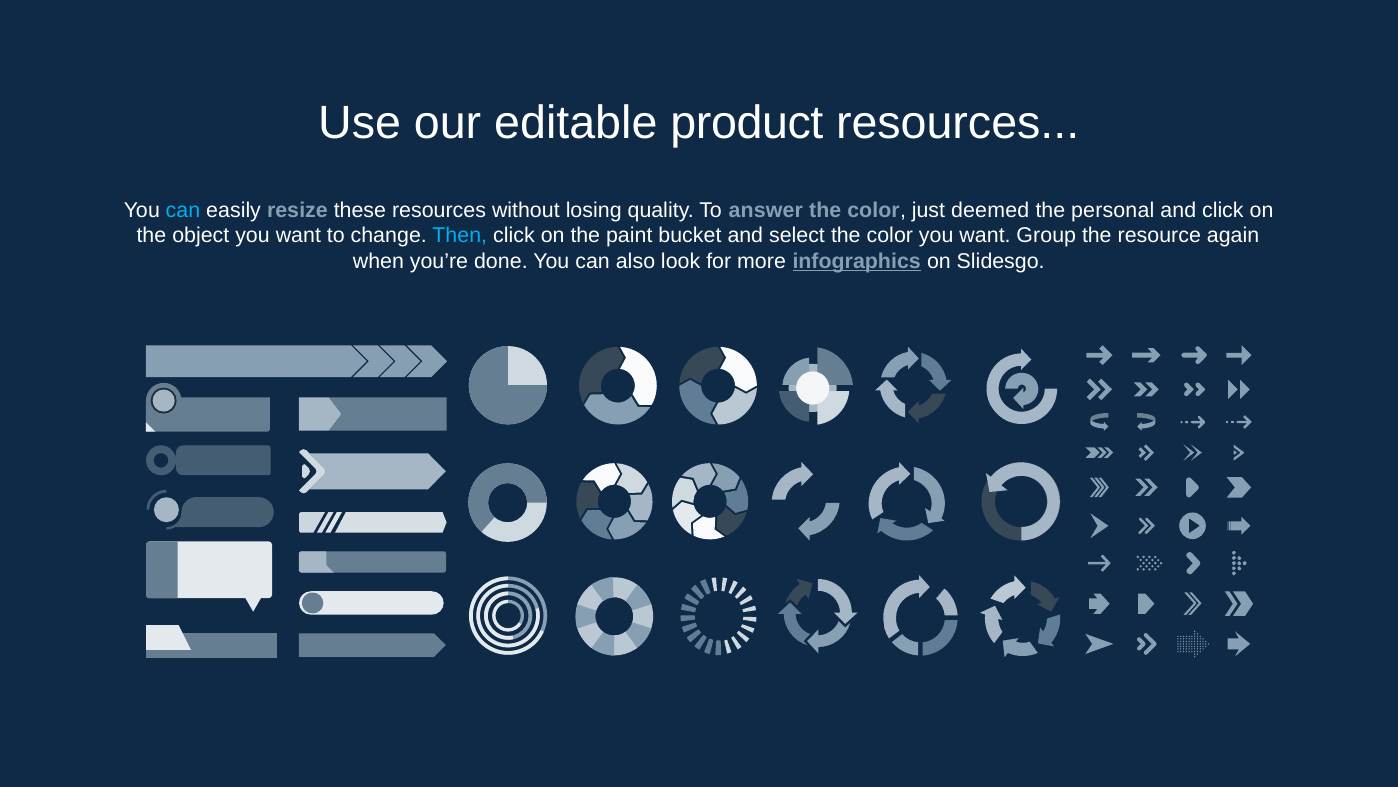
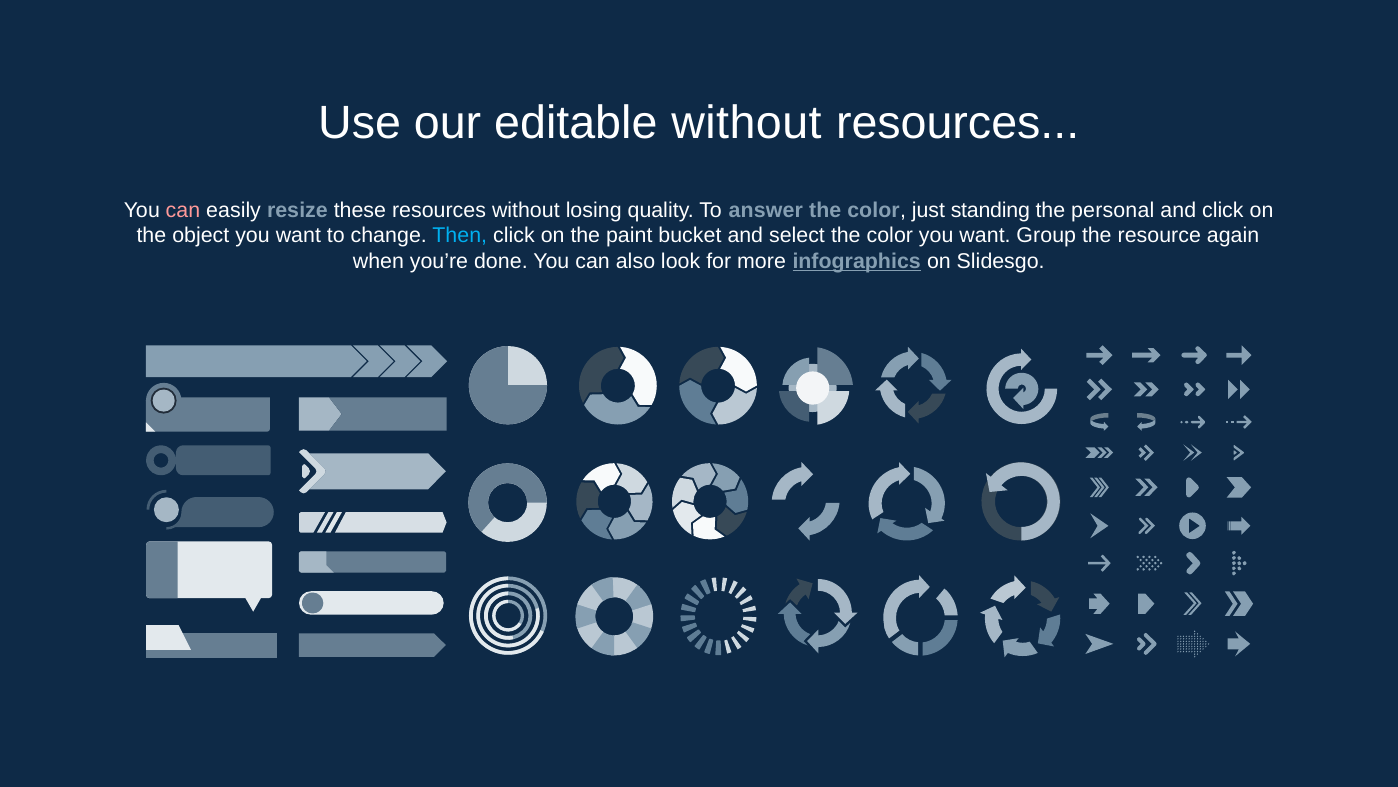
editable product: product -> without (746, 123)
can colour: light blue -> pink (183, 210)
deemed: deemed -> standing (990, 210)
